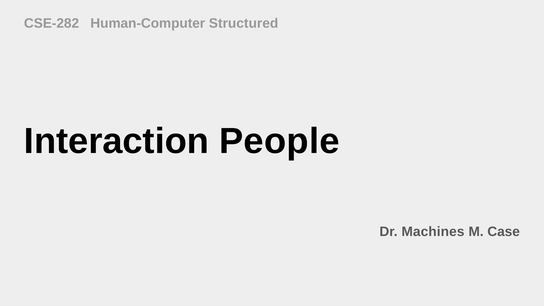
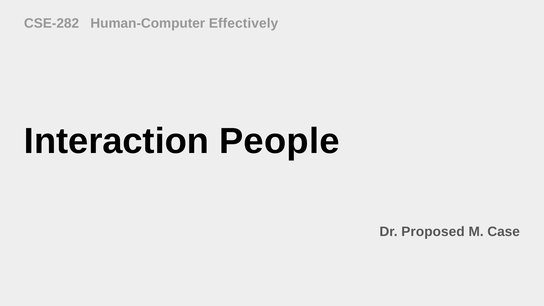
Structured: Structured -> Effectively (244, 23)
Machines: Machines -> Proposed (433, 232)
